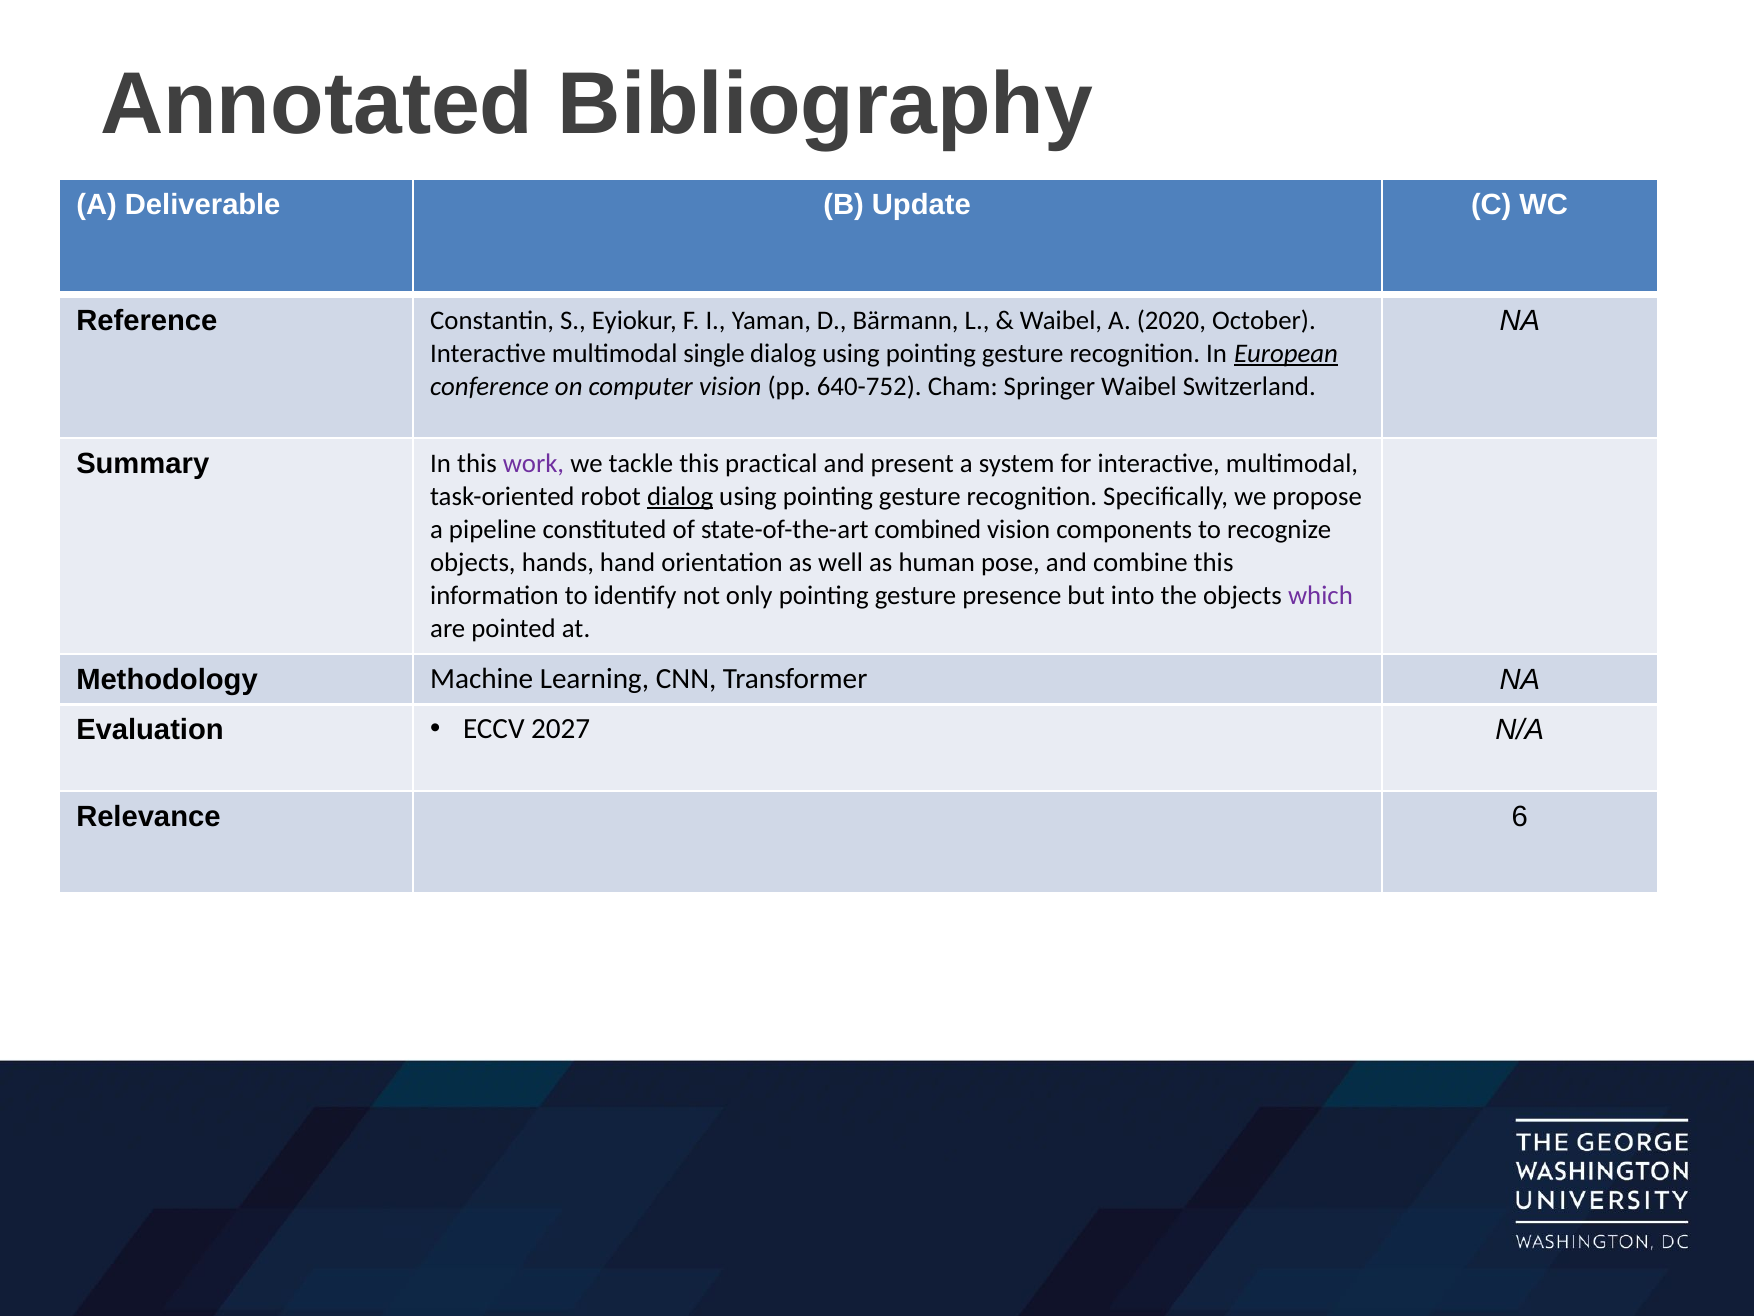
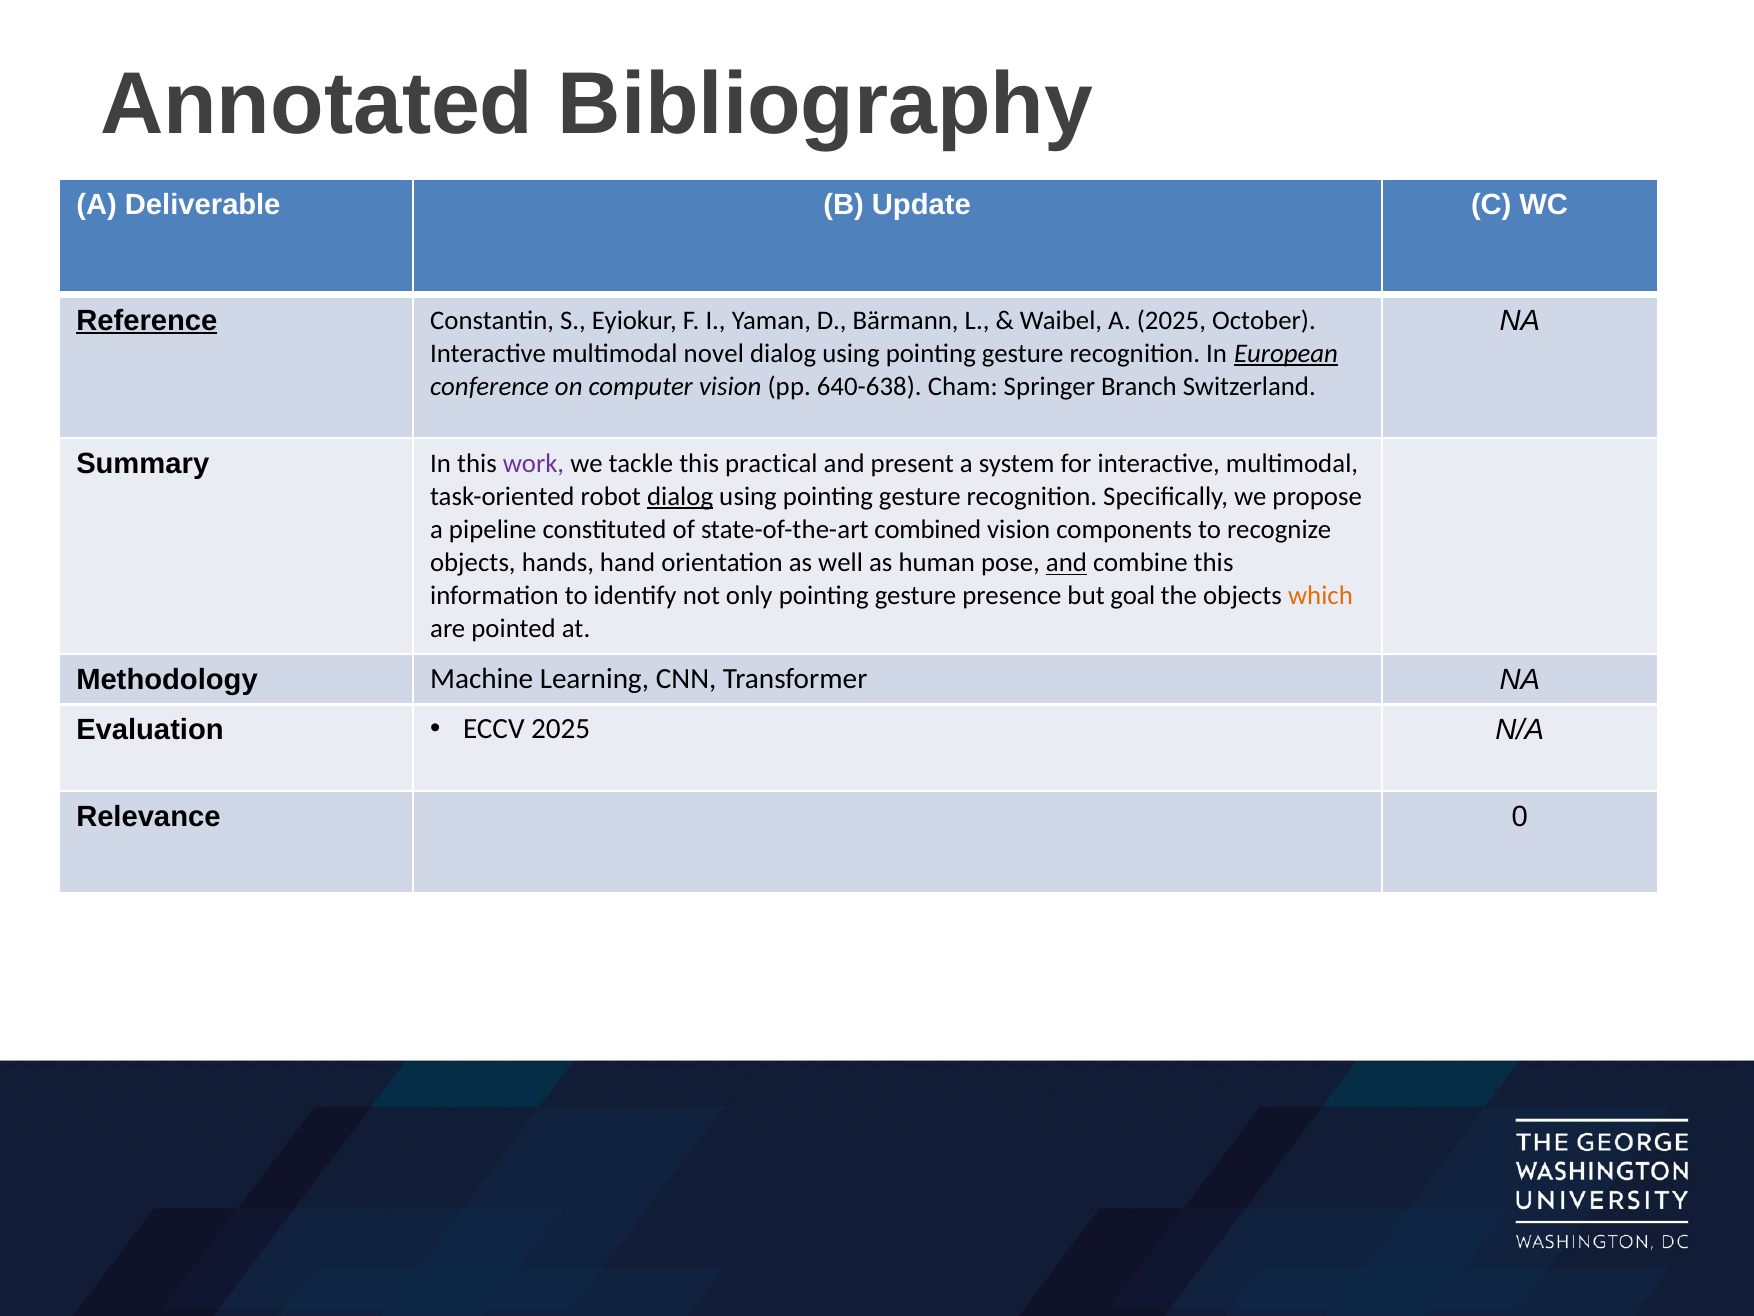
Reference underline: none -> present (147, 320)
A 2020: 2020 -> 2025 (1171, 320)
single: single -> novel (714, 353)
640-752: 640-752 -> 640-638 (869, 386)
Springer Waibel: Waibel -> Branch (1139, 386)
and underline: none -> present (1066, 563)
into: into -> goal (1133, 596)
which colour: purple -> orange (1320, 596)
ECCV 2027: 2027 -> 2025 (561, 729)
6: 6 -> 0 (1520, 816)
